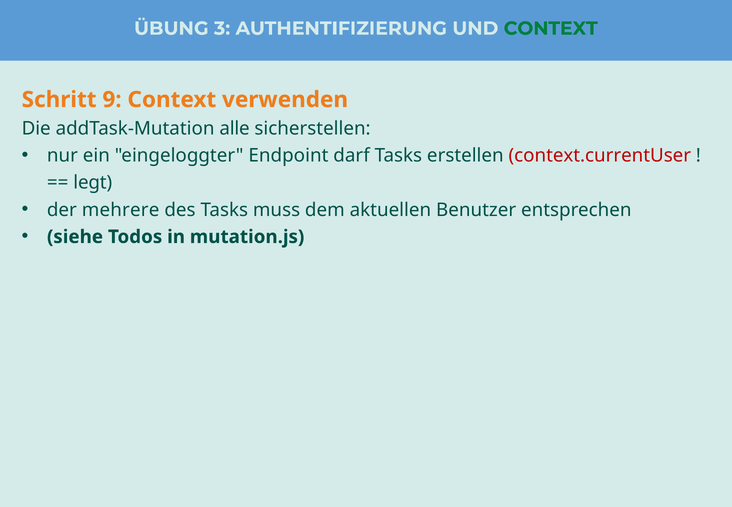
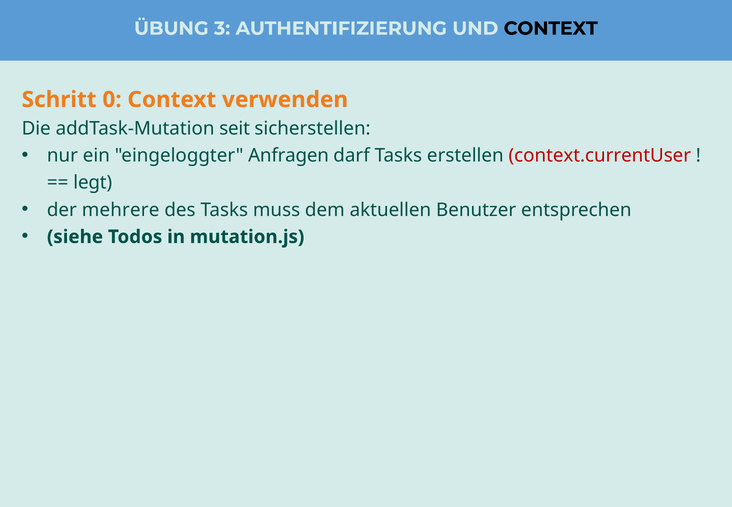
CONTEXT colour: green -> black (551, 28)
9: 9 -> 0 (112, 100)
alle: alle -> seit (235, 129)
Endpoint: Endpoint -> Anfragen (289, 156)
